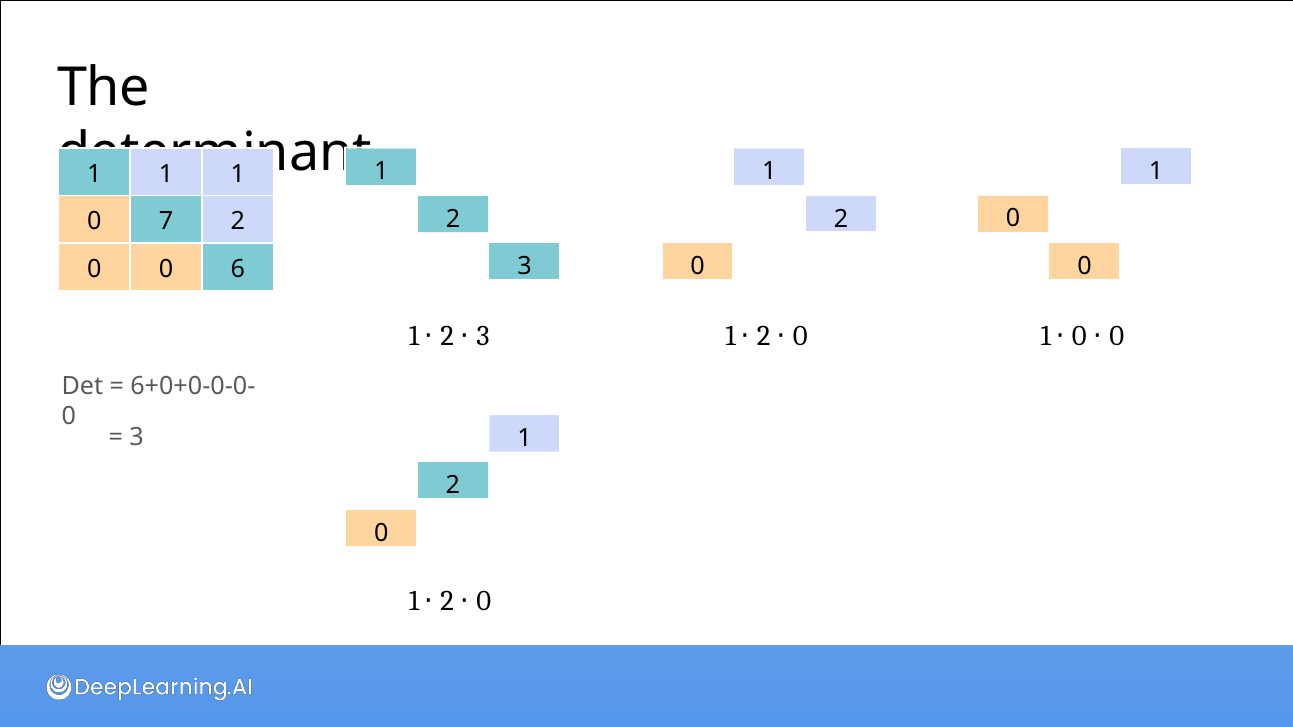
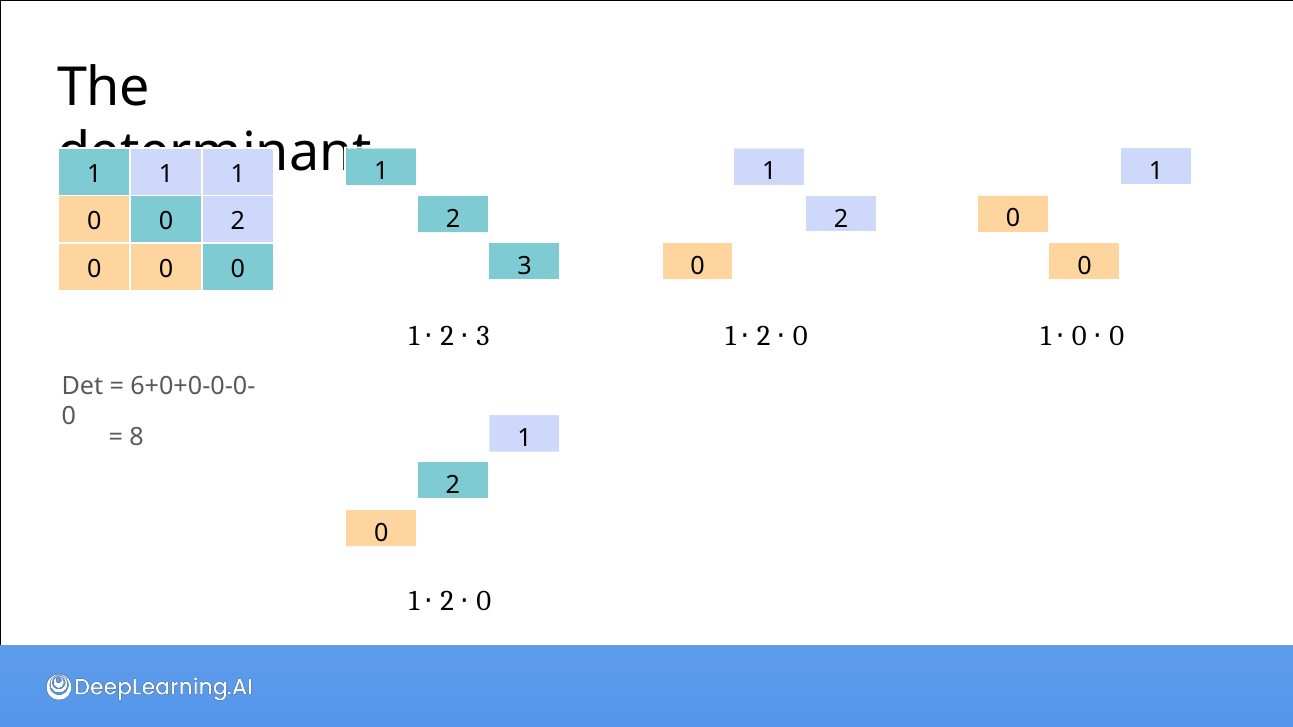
7: 7 -> 0 (166, 222)
0 0 6: 6 -> 0 (238, 269)
3: 3 -> 8 (137, 437)
